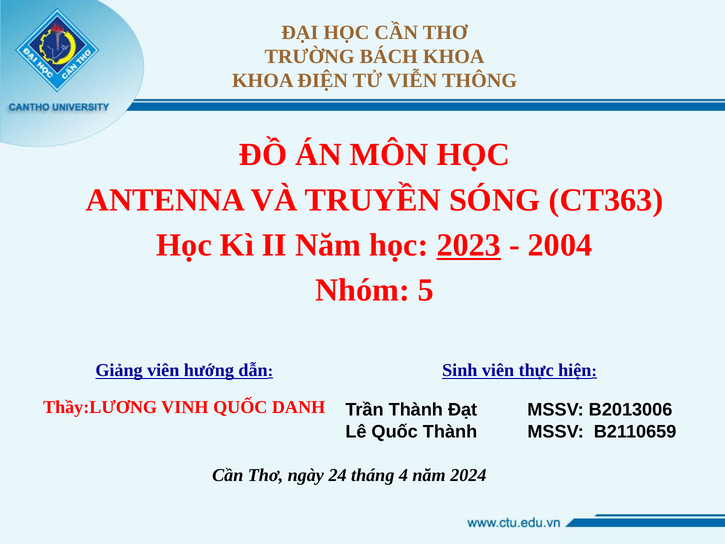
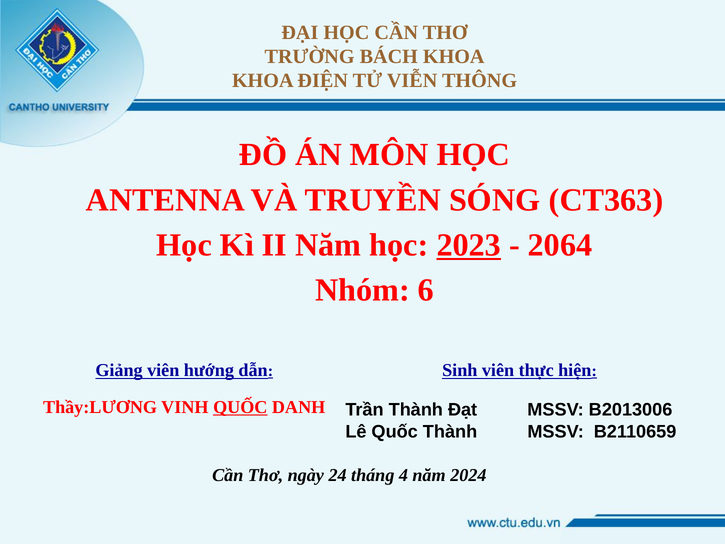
2004: 2004 -> 2064 (560, 245)
5: 5 -> 6 (426, 290)
QUỐC underline: none -> present (240, 407)
